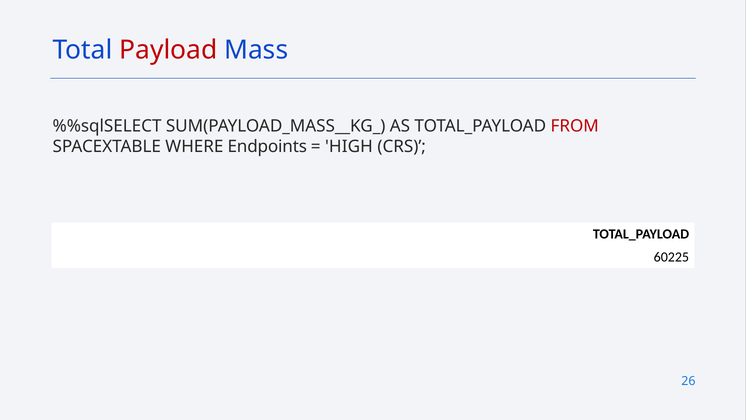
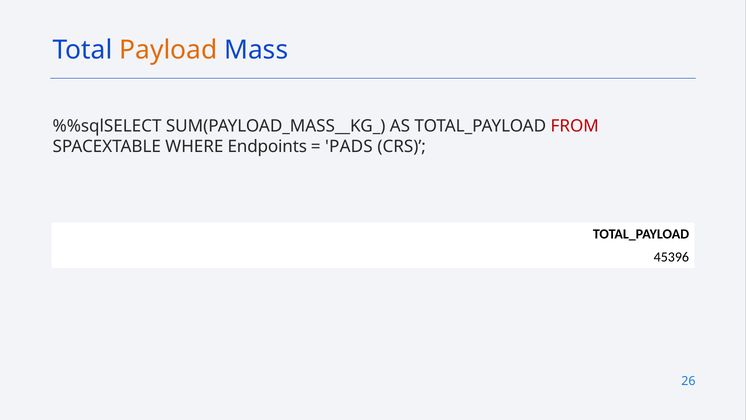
Payload colour: red -> orange (168, 50)
HIGH: HIGH -> PADS (349, 146)
60225: 60225 -> 45396 (671, 257)
